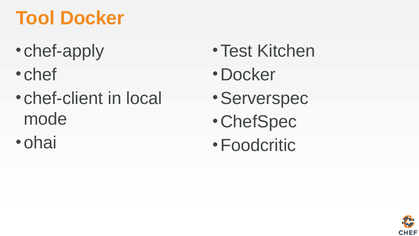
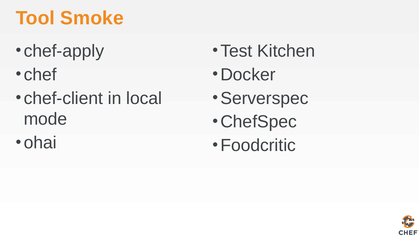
Tool Docker: Docker -> Smoke (92, 18)
